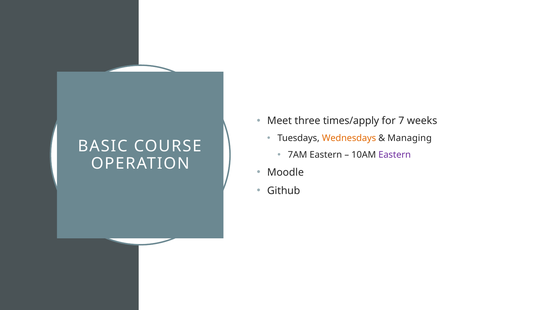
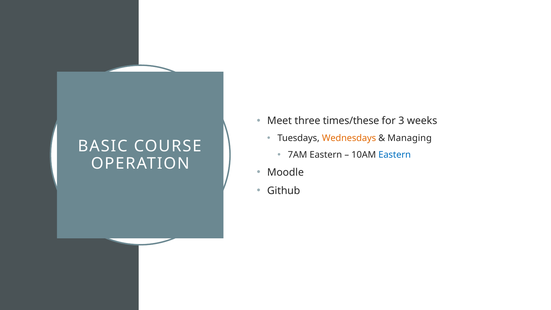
times/apply: times/apply -> times/these (351, 121)
7: 7 -> 3 (401, 121)
Eastern colour: purple -> blue (395, 155)
